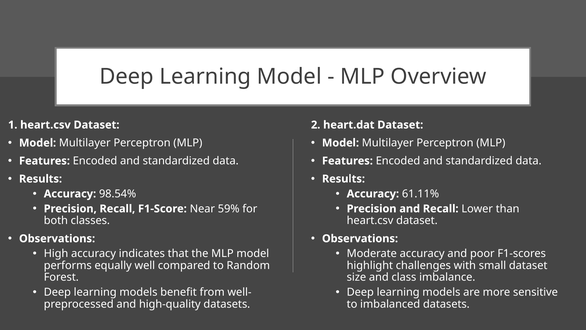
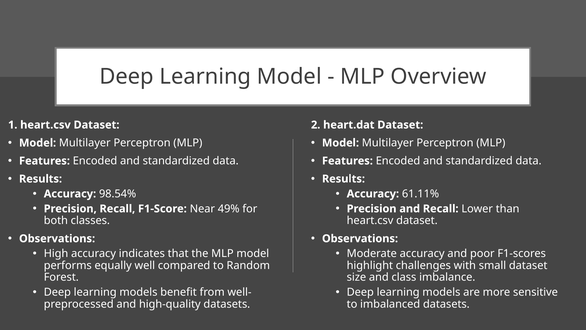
59%: 59% -> 49% (229, 209)
